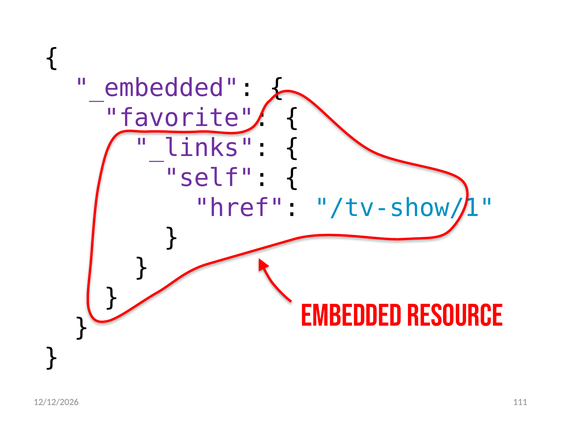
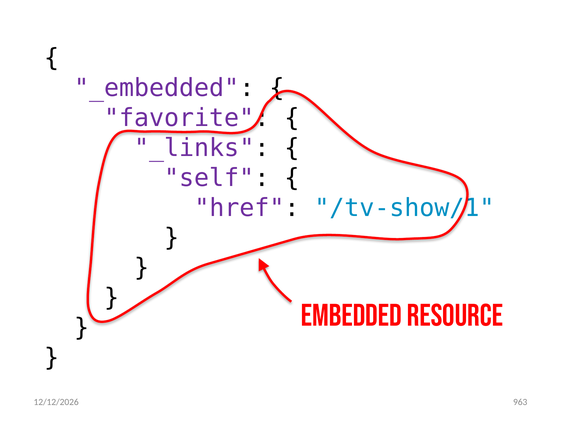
111: 111 -> 963 (520, 402)
